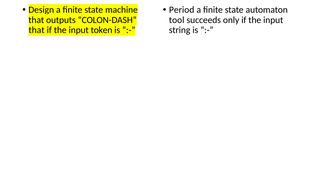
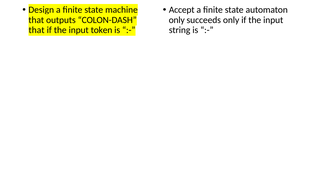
Period: Period -> Accept (182, 10)
tool: tool -> only (177, 20)
